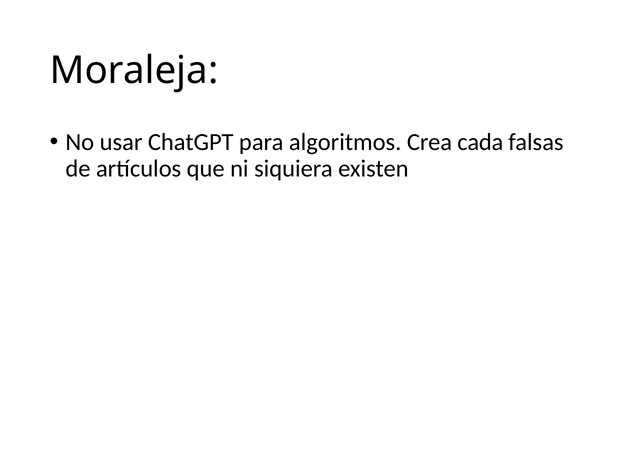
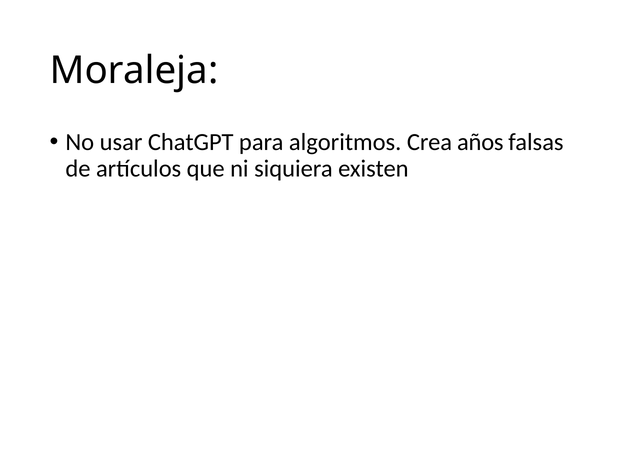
cada: cada -> años (480, 142)
